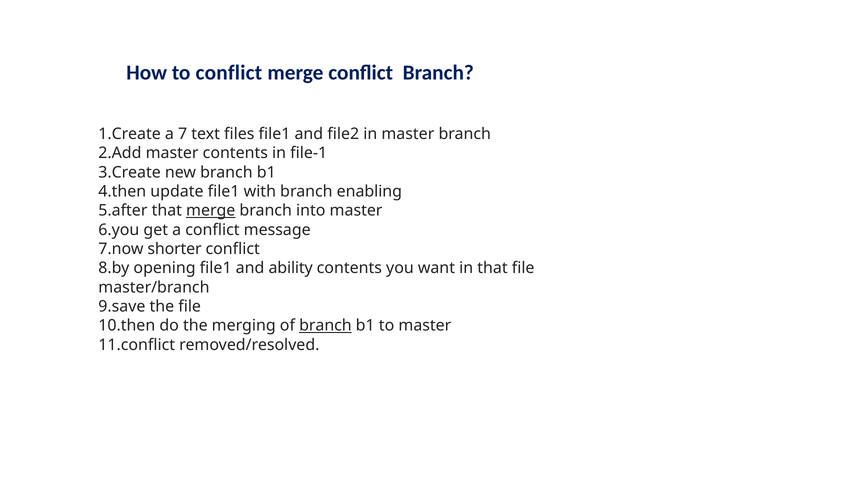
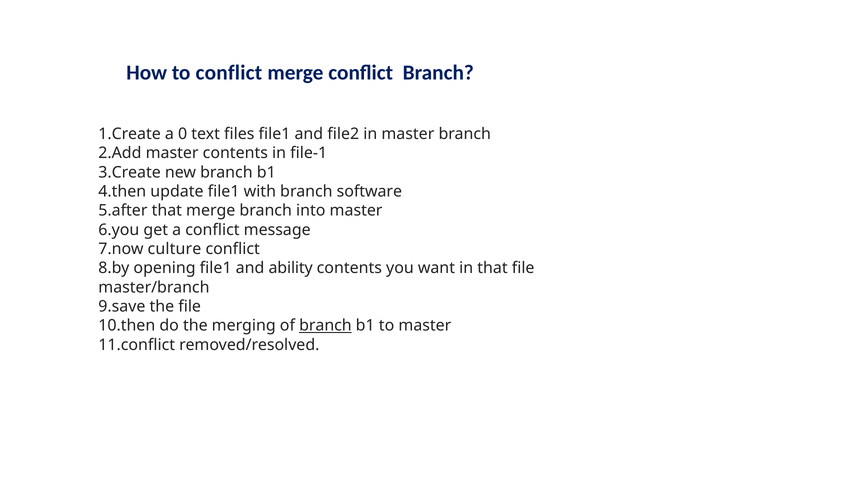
7: 7 -> 0 (183, 134)
enabling: enabling -> software (369, 192)
merge underline: present -> none (211, 211)
shorter: shorter -> culture (174, 249)
